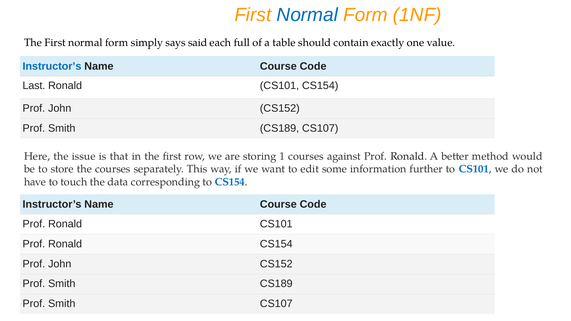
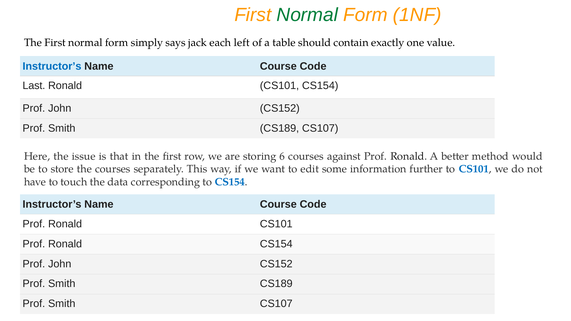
Normal colour: blue -> green (307, 15)
said: said -> jack (198, 43)
full: full -> left (242, 43)
1: 1 -> 6 (282, 156)
